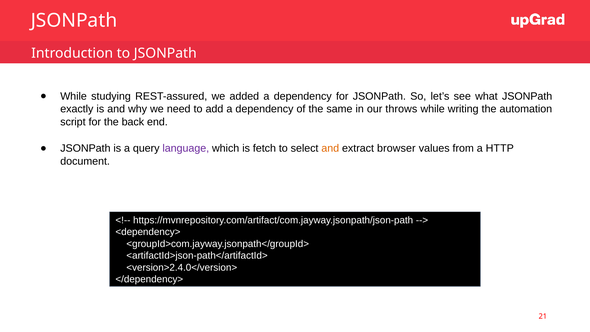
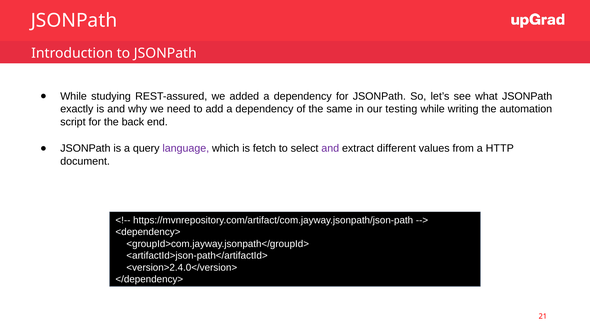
throws: throws -> testing (401, 109)
and colour: orange -> purple (330, 148)
browser: browser -> different (396, 148)
